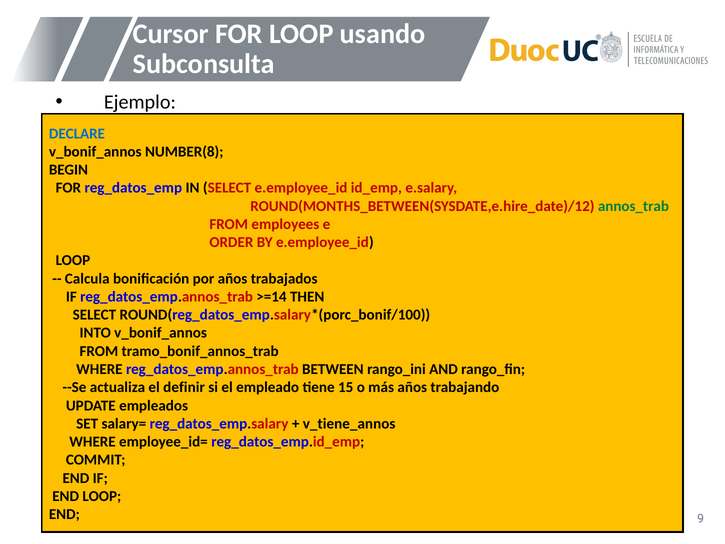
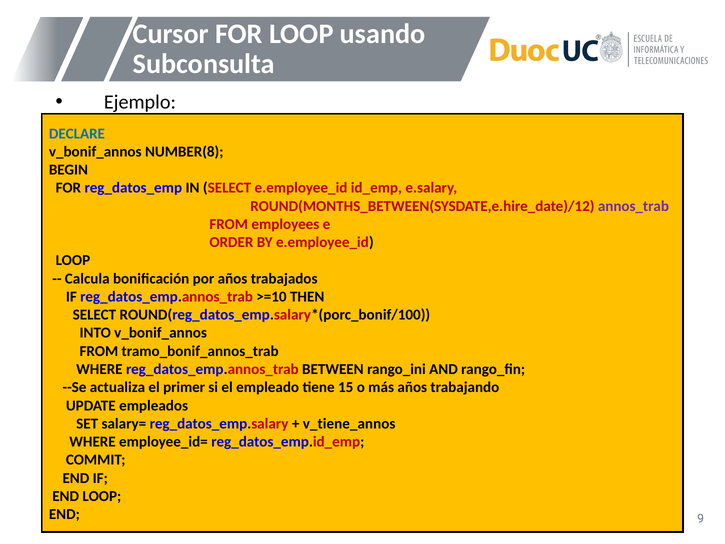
annos_trab colour: green -> purple (633, 206)
>=14: >=14 -> >=10 (271, 297)
definir: definir -> primer (184, 387)
